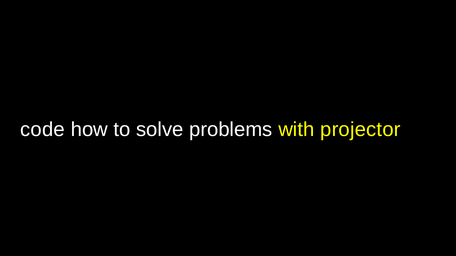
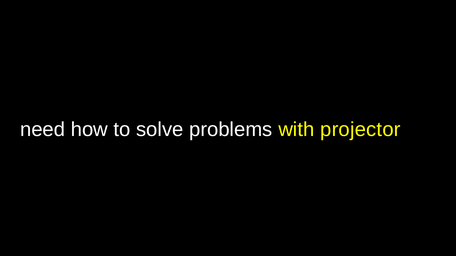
code: code -> need (43, 130)
